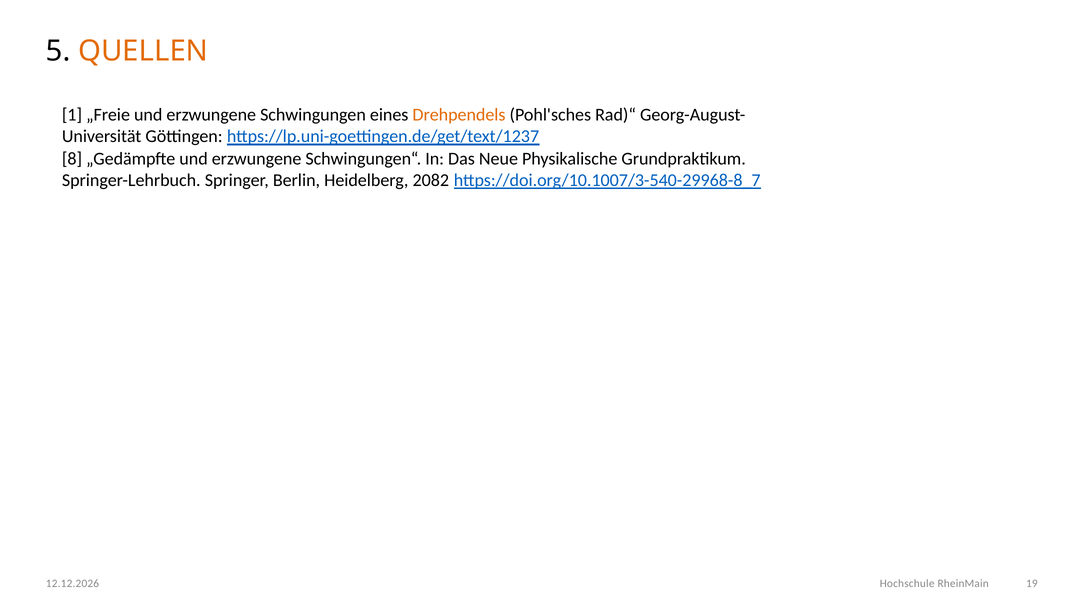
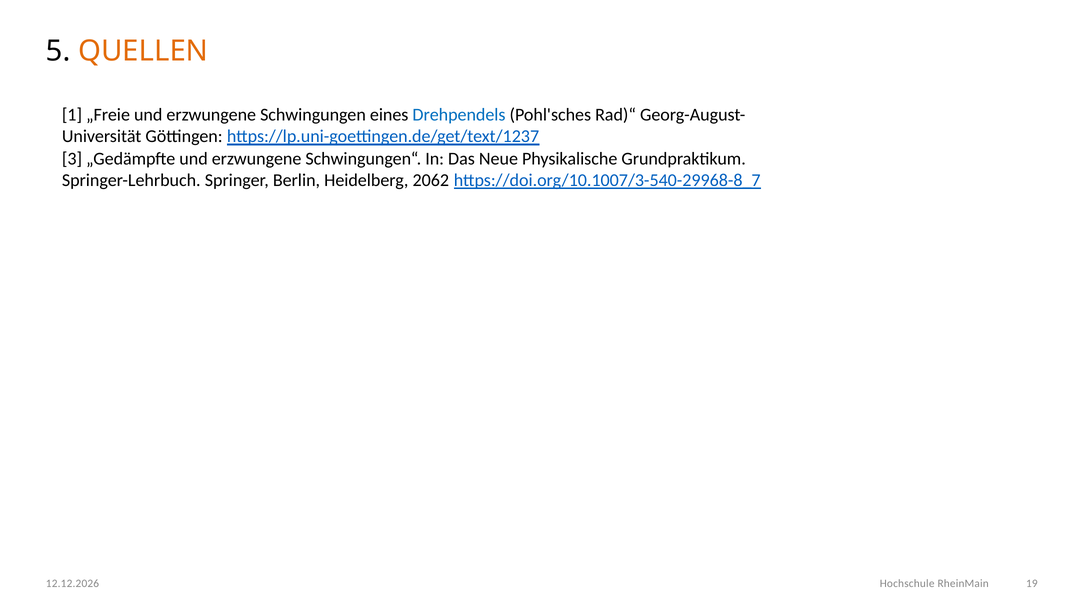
Drehpendels colour: orange -> blue (459, 115)
8: 8 -> 3 (72, 159)
2082: 2082 -> 2062 (431, 180)
